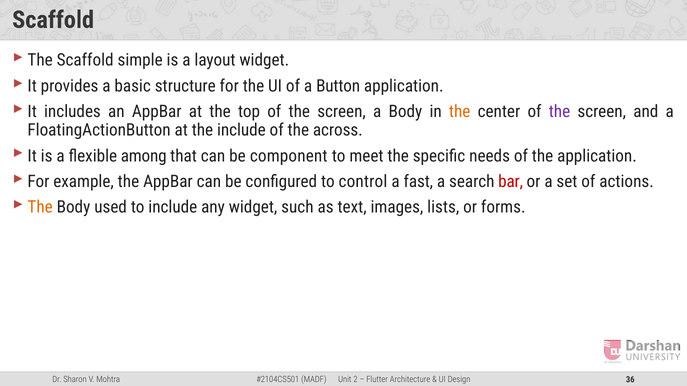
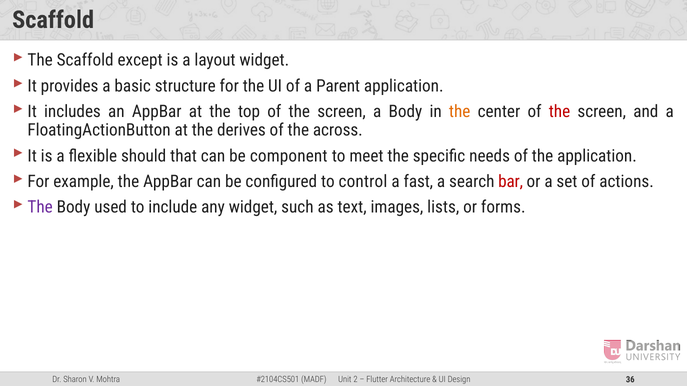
simple: simple -> except (140, 60)
Button: Button -> Parent (338, 86)
the colour: purple -> red (559, 112)
the include: include -> derives (241, 130)
among: among -> should (144, 156)
The colour: orange -> purple (40, 207)
